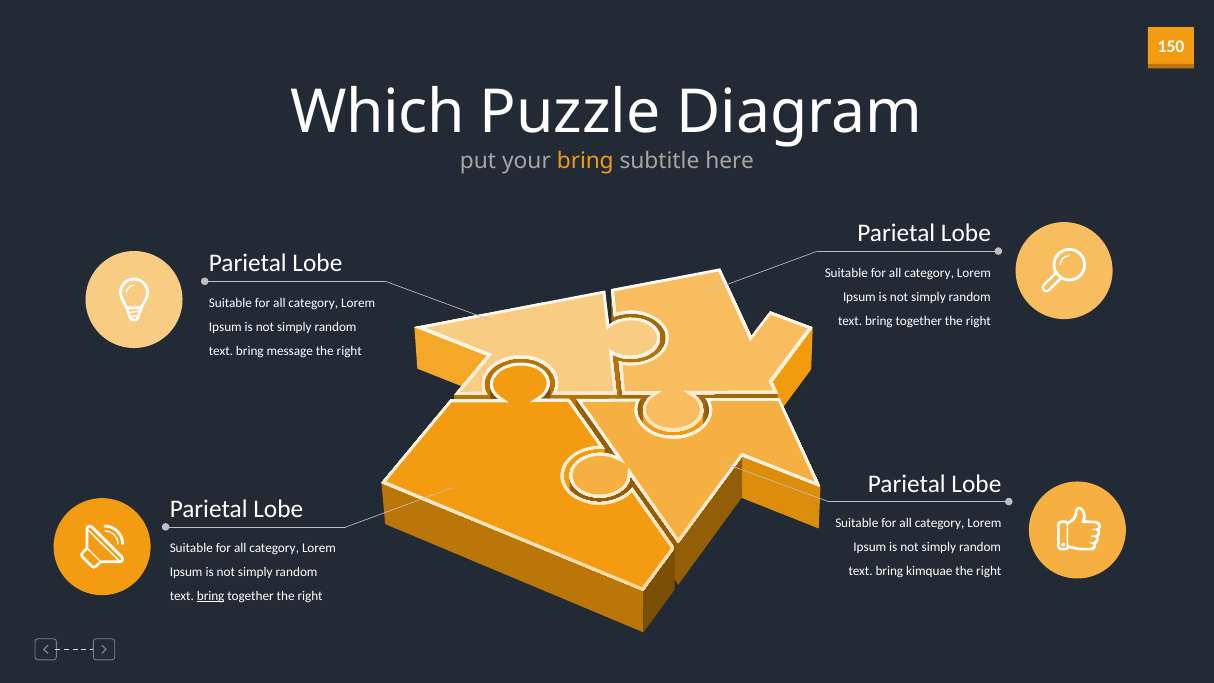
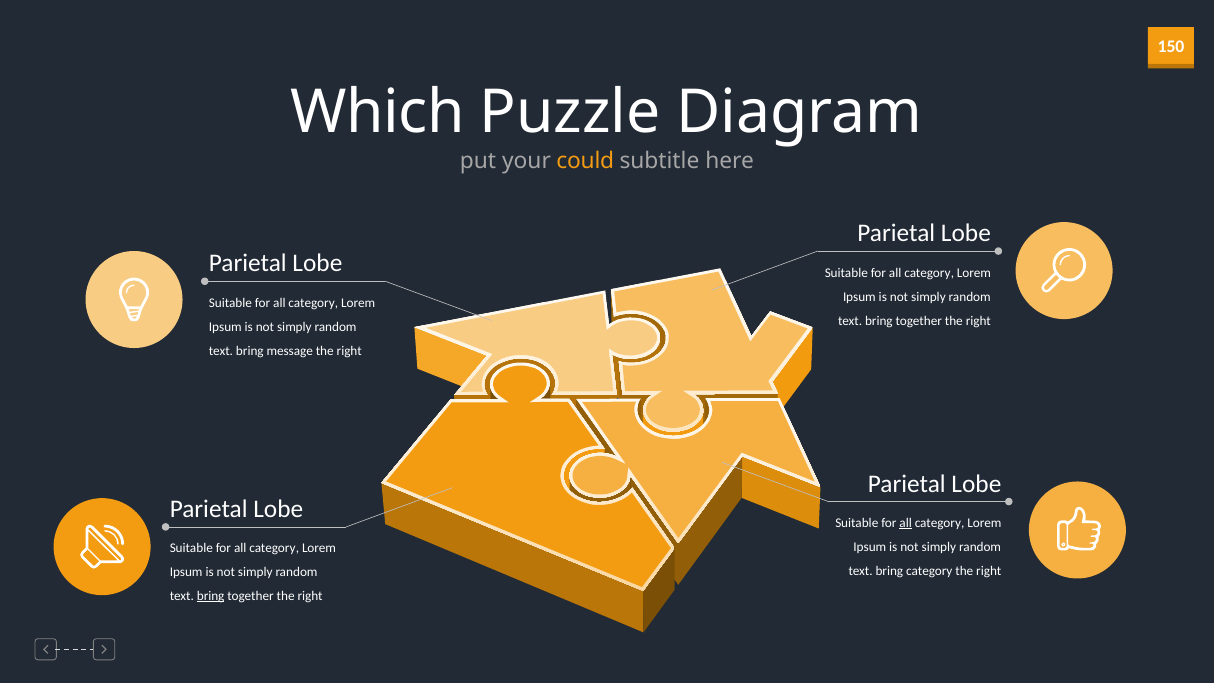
your bring: bring -> could (585, 161)
all underline: none -> present (906, 523)
bring kimquae: kimquae -> category (929, 571)
